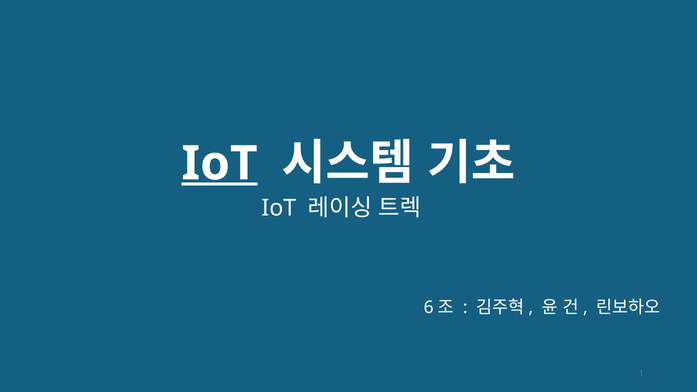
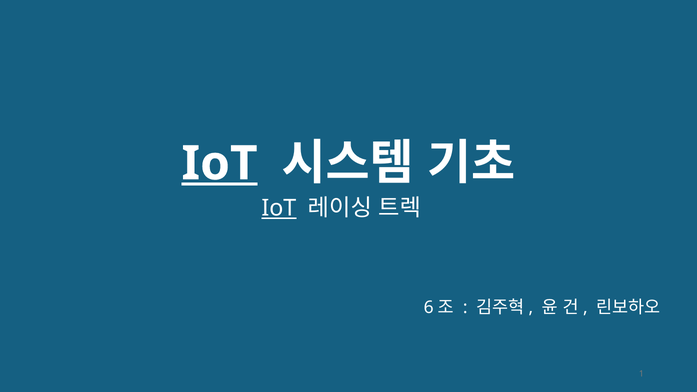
IoT underline: none -> present (279, 208)
